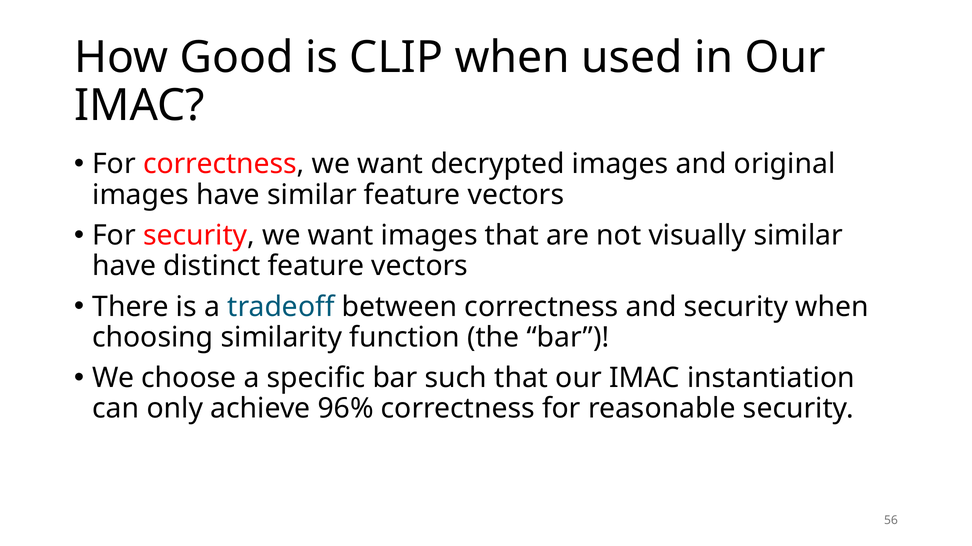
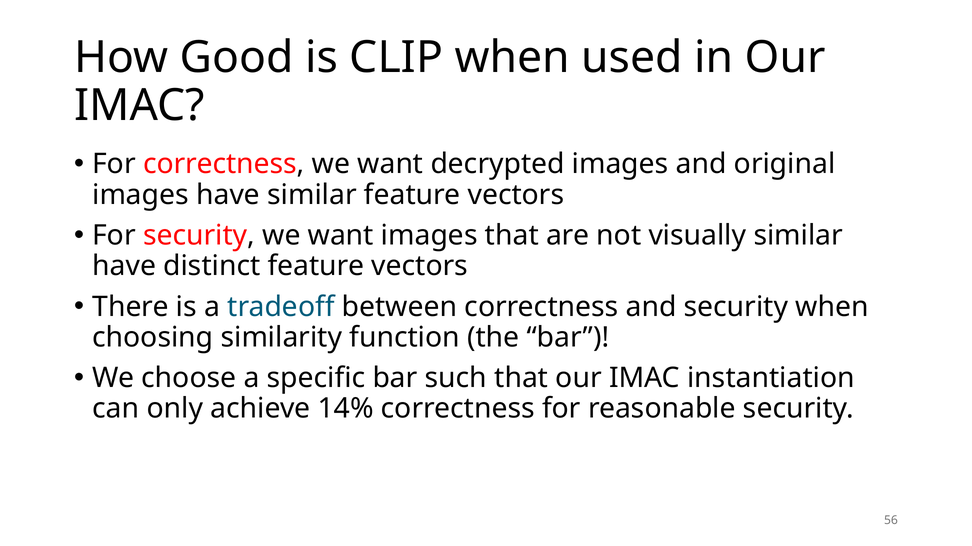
96%: 96% -> 14% (346, 409)
